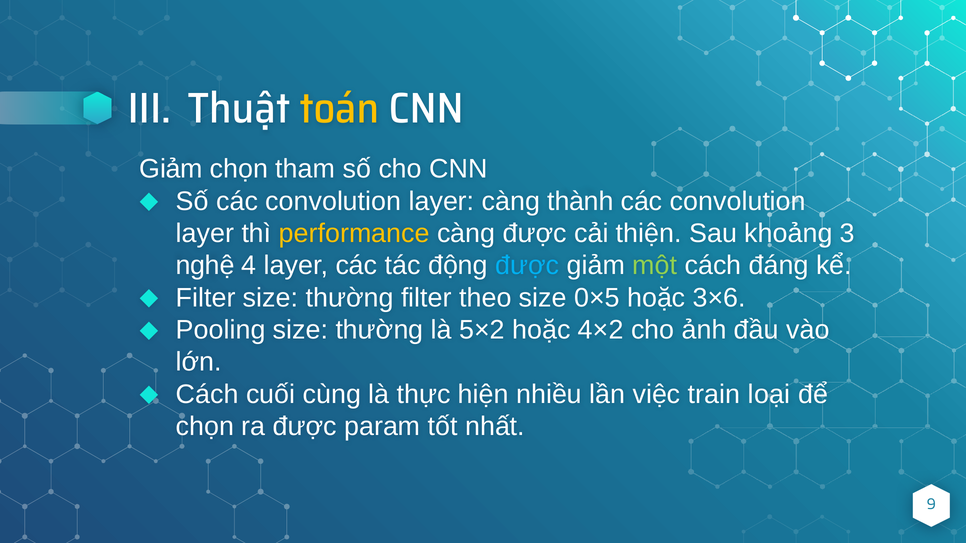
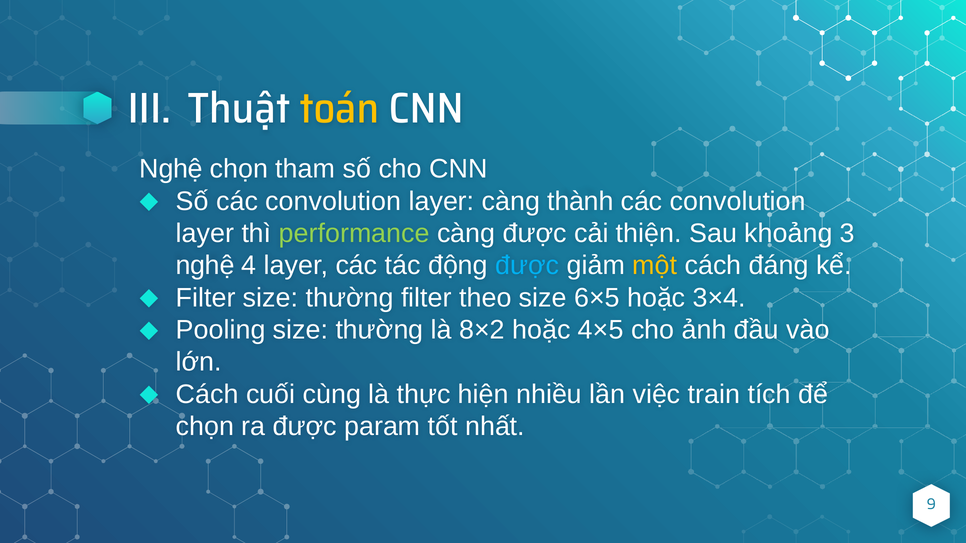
Giảm: Giảm -> Nghệ (171, 169)
performance colour: yellow -> light green (354, 234)
một colour: light green -> yellow (655, 266)
0×5: 0×5 -> 6×5 (597, 298)
3×6: 3×6 -> 3×4 (719, 298)
5×2: 5×2 -> 8×2 (482, 330)
4×2: 4×2 -> 4×5 (601, 330)
loại: loại -> tích (769, 395)
